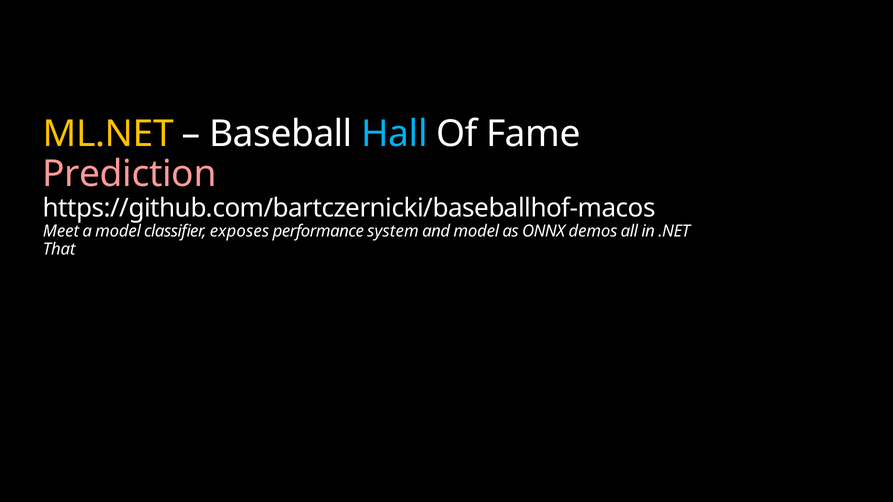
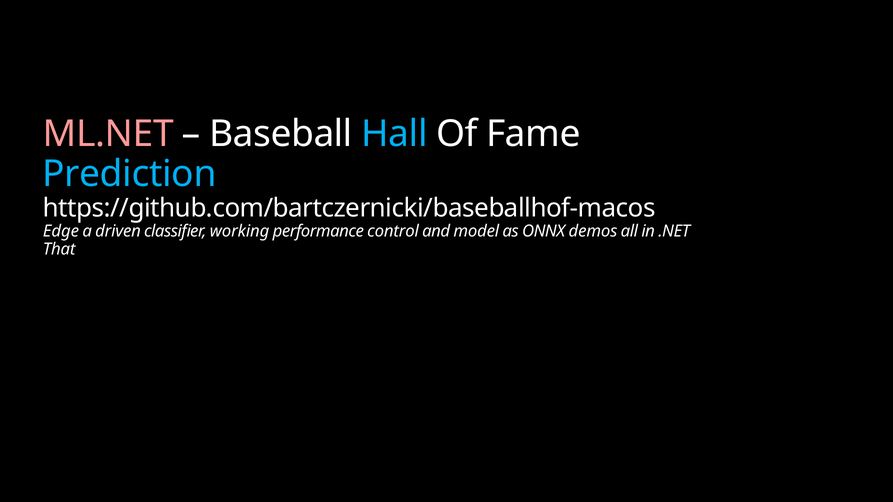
ML.NET colour: yellow -> pink (108, 134)
Prediction colour: pink -> light blue (129, 174)
Meet: Meet -> Edge (61, 231)
a model: model -> driven (118, 231)
exposes: exposes -> working (240, 231)
system: system -> control (393, 231)
